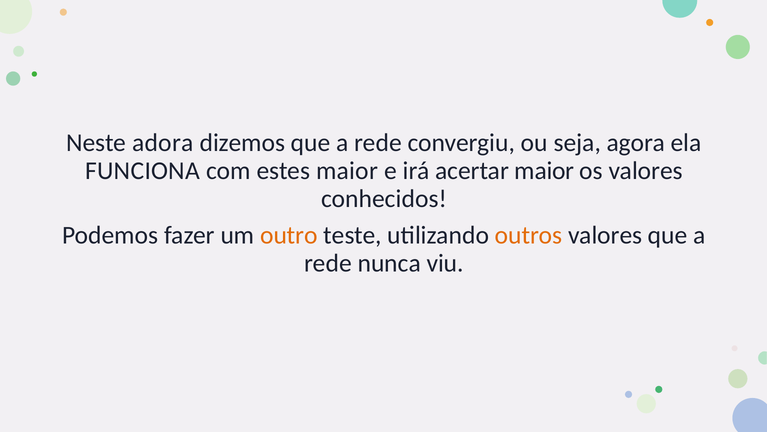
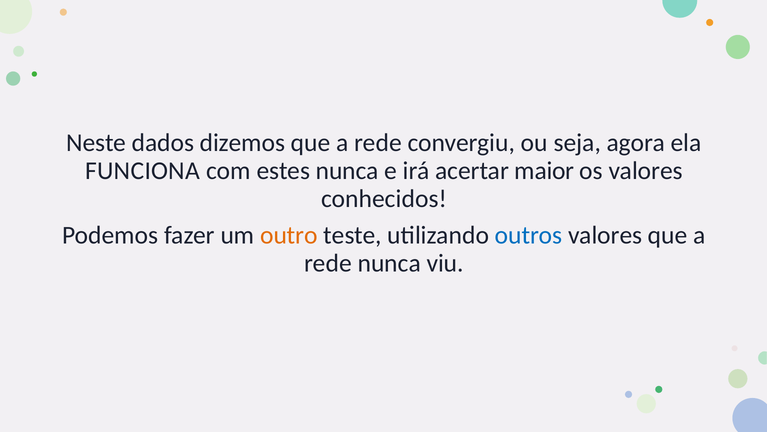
adora: adora -> dados (163, 142)
estes maior: maior -> nunca (347, 170)
outros colour: orange -> blue (529, 235)
